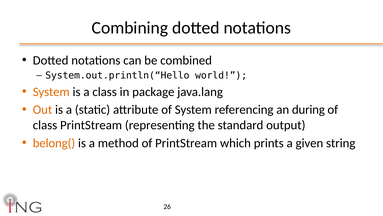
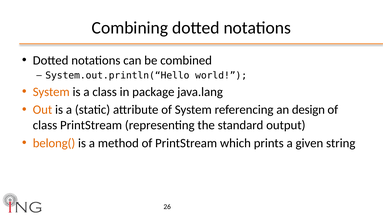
during: during -> design (308, 109)
